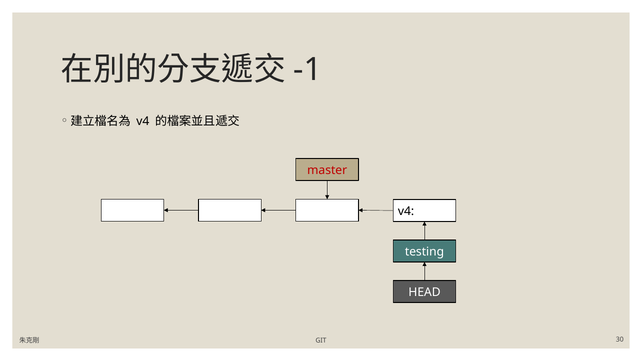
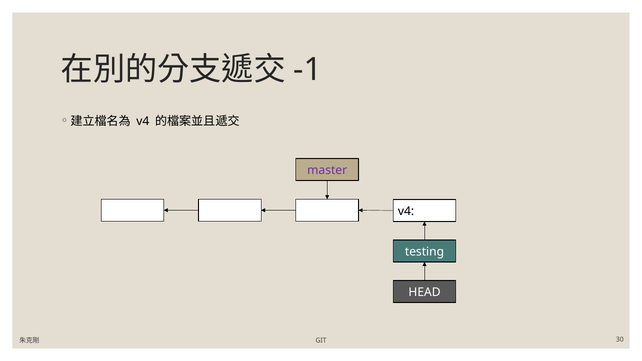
master colour: red -> purple (327, 170)
